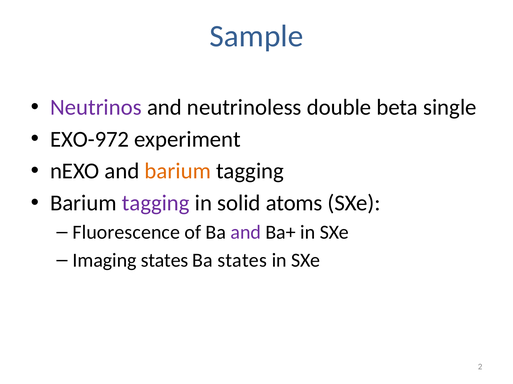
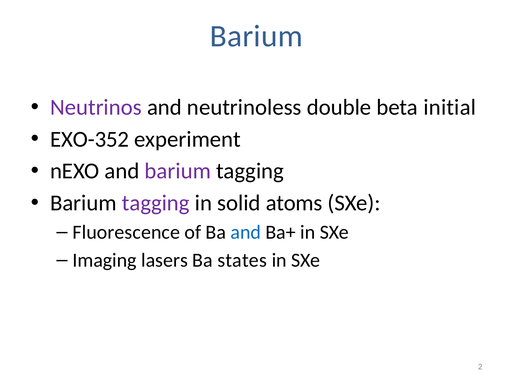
Sample: Sample -> Barium (256, 36)
single: single -> initial (450, 108)
EXO-972: EXO-972 -> EXO-352 (90, 140)
barium colour: orange -> purple (178, 171)
and colour: purple -> blue (246, 233)
Imaging states: states -> lasers (164, 261)
